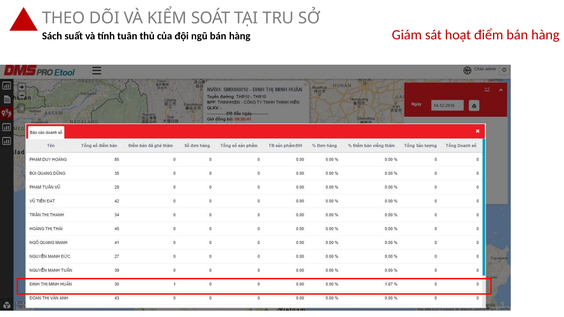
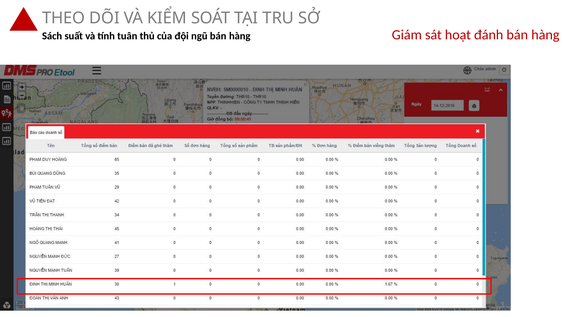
điểm: điểm -> đánh (489, 35)
